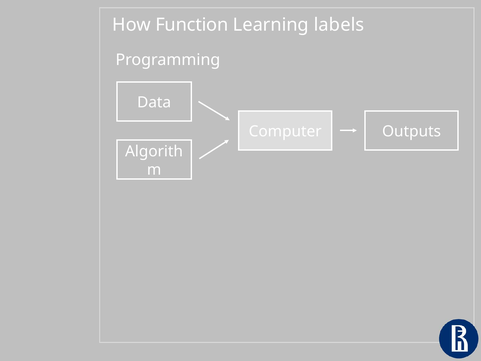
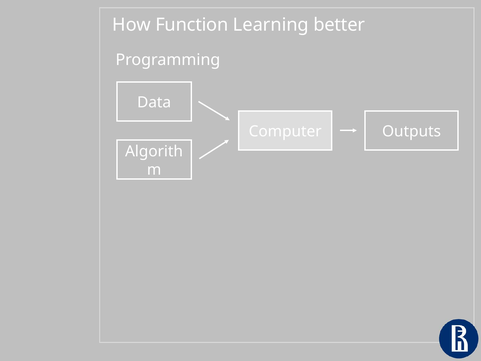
labels: labels -> better (339, 25)
